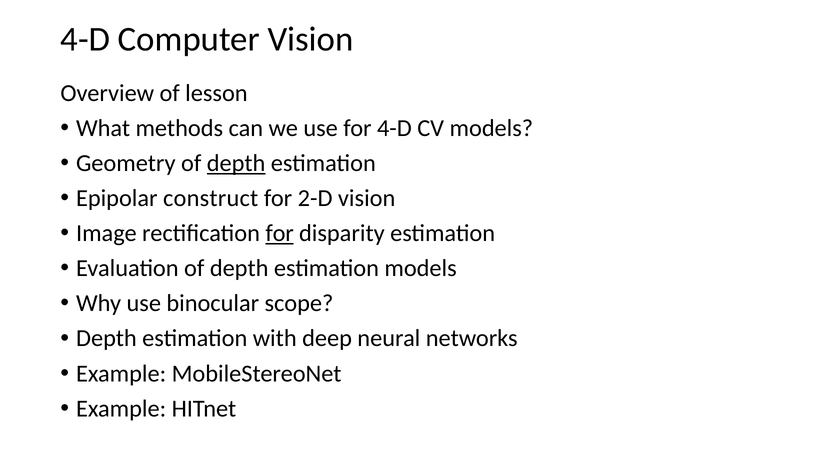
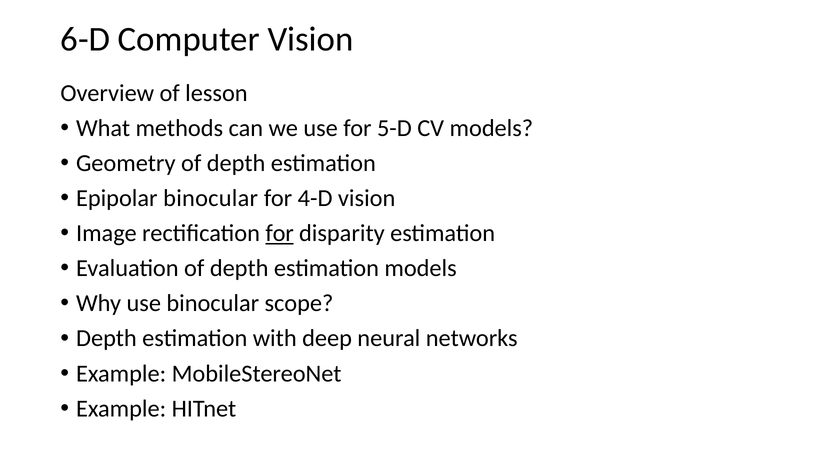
4-D: 4-D -> 6-D (85, 39)
for 4-D: 4-D -> 5-D (394, 128)
depth underline: present -> none (236, 163)
Epipolar construct: construct -> binocular (211, 198)
2-D: 2-D -> 4-D (315, 198)
